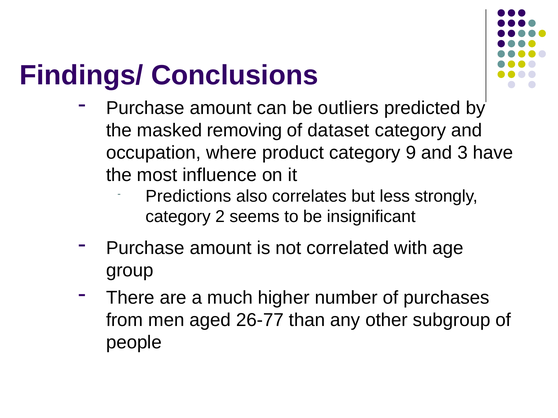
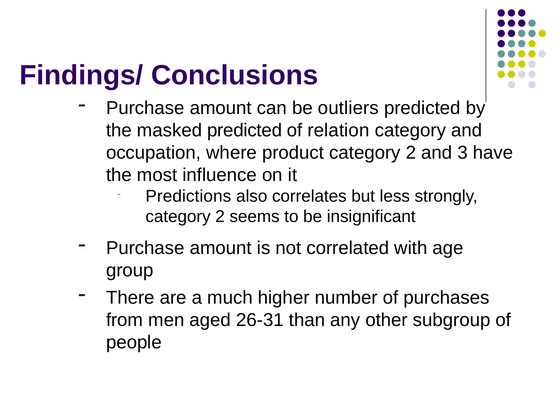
masked removing: removing -> predicted (245, 131)
dataset: dataset -> relation (338, 131)
product category 9: 9 -> 2 (411, 153)
26-77: 26-77 -> 26-31 (260, 321)
